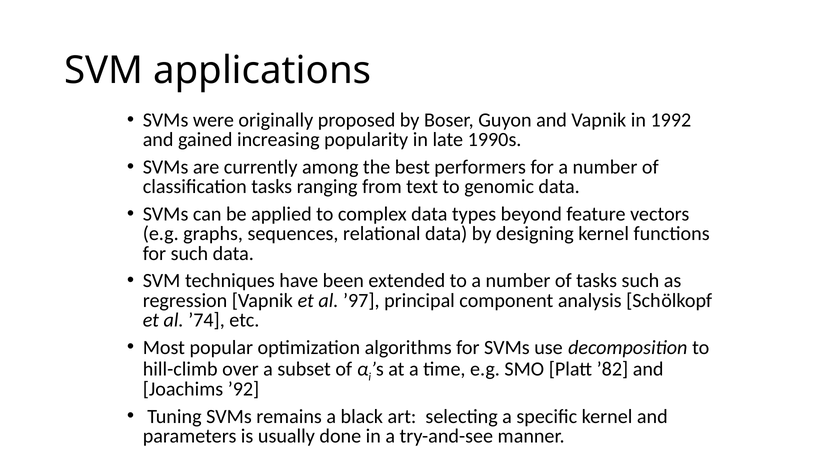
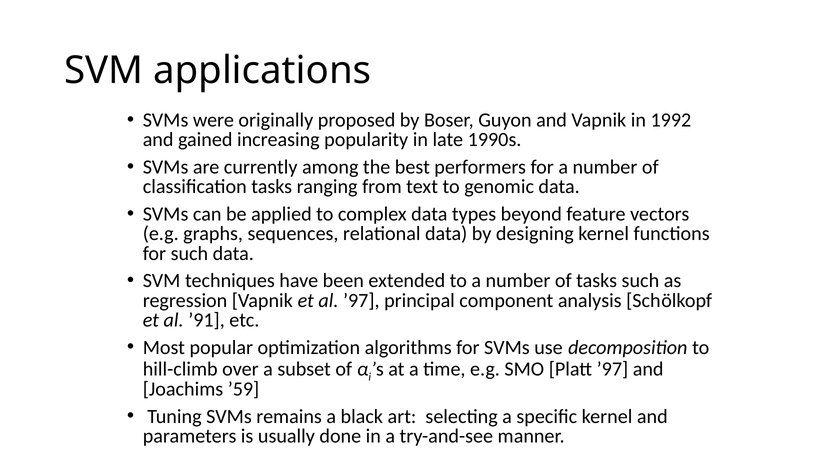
’74: ’74 -> ’91 (207, 320)
Platt ’82: ’82 -> ’97 (612, 369)
’92: ’92 -> ’59 (244, 389)
